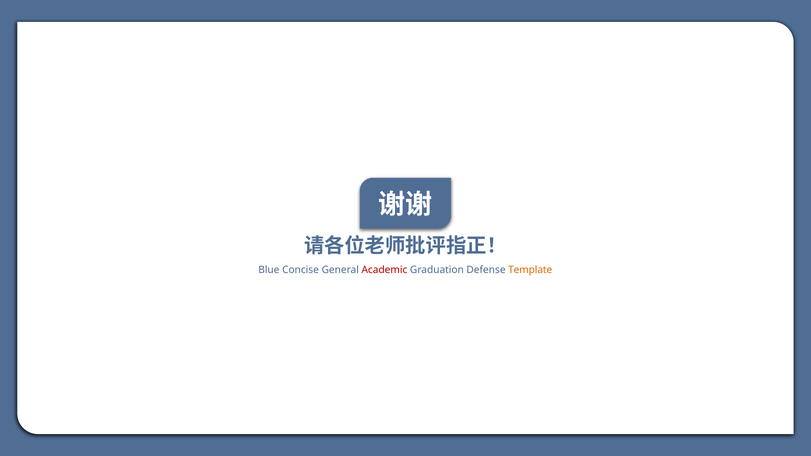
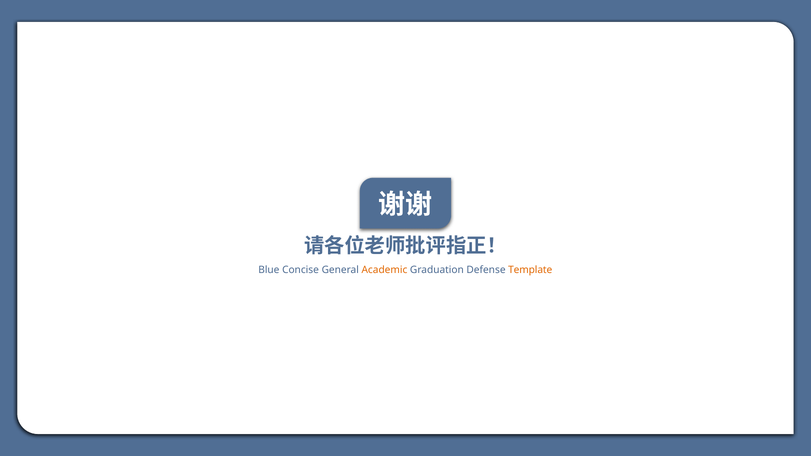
Academic colour: red -> orange (384, 270)
